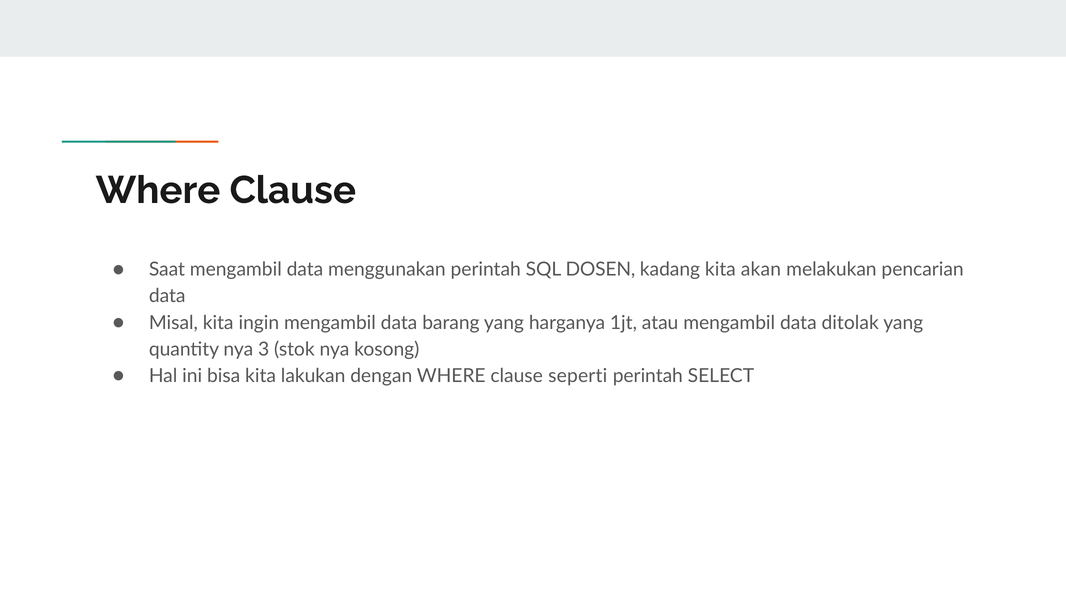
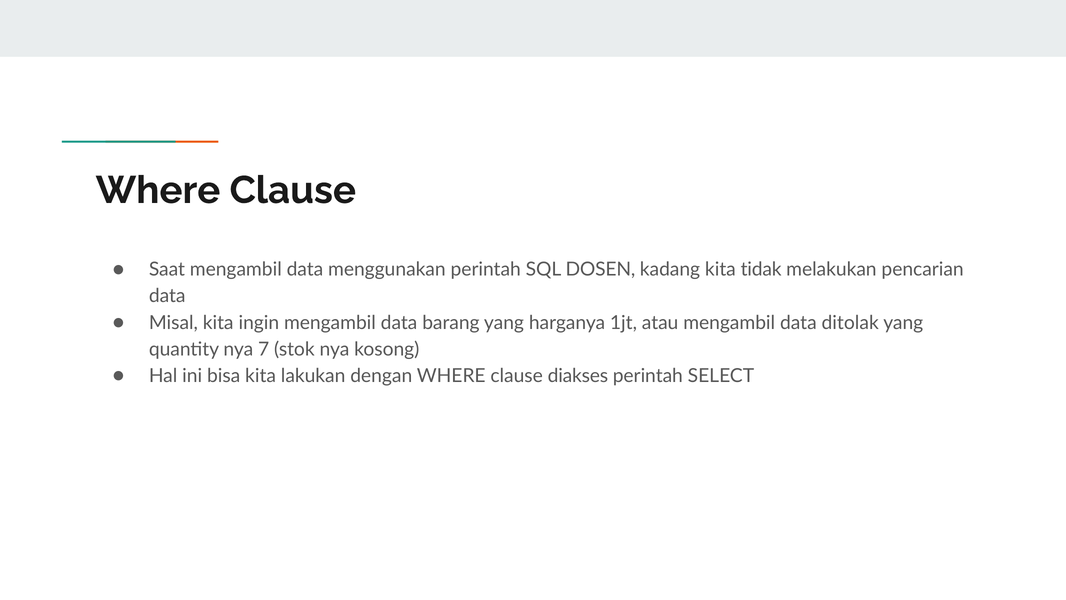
akan: akan -> tidak (761, 269)
3: 3 -> 7 (264, 349)
seperti: seperti -> diakses (578, 376)
